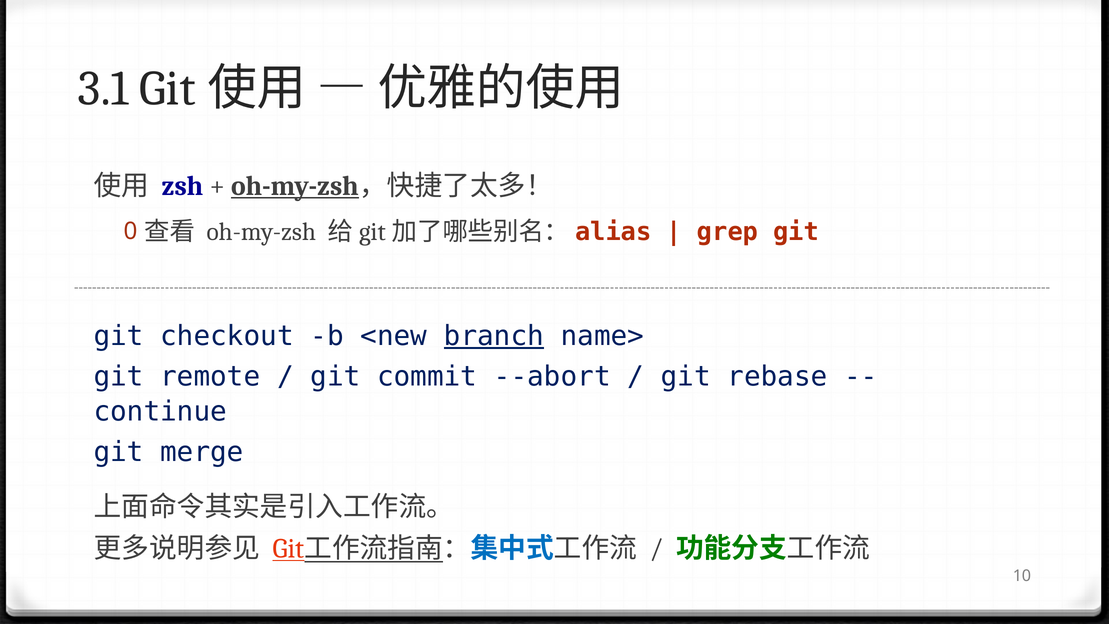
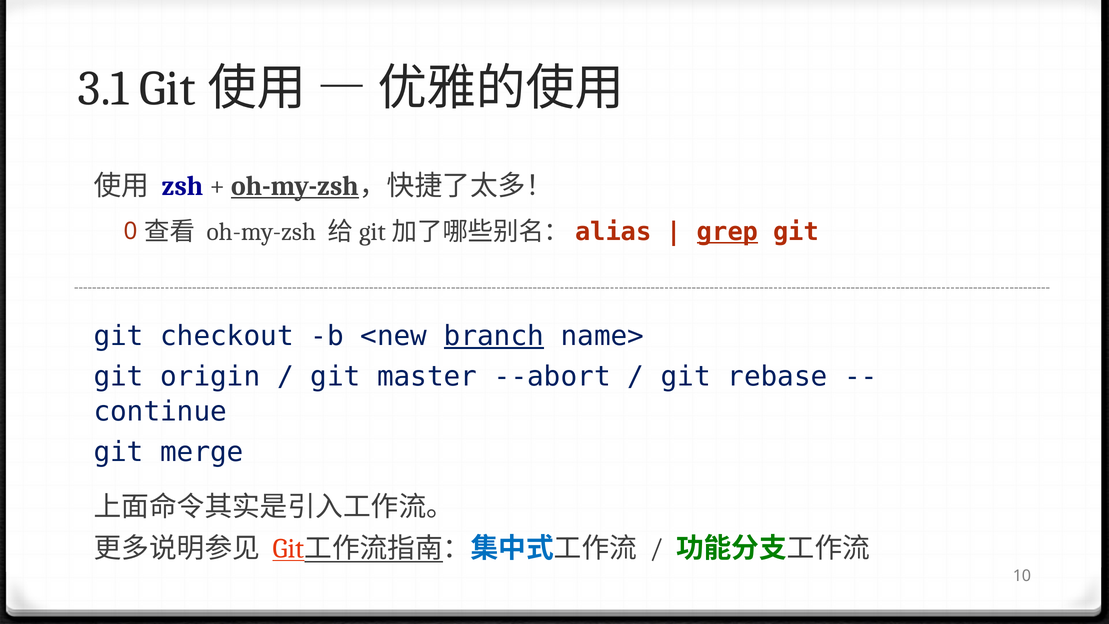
grep underline: none -> present (728, 232)
remote: remote -> origin (210, 376)
commit: commit -> master (427, 376)
